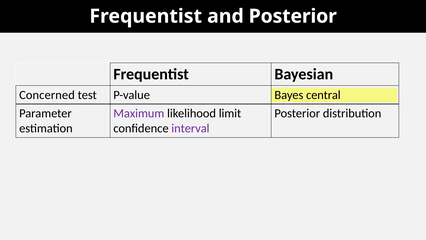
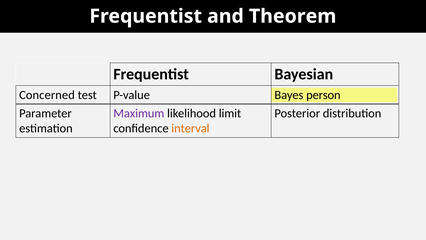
and Posterior: Posterior -> Theorem (293, 16)
central: central -> person (323, 95)
interval colour: purple -> orange (190, 128)
